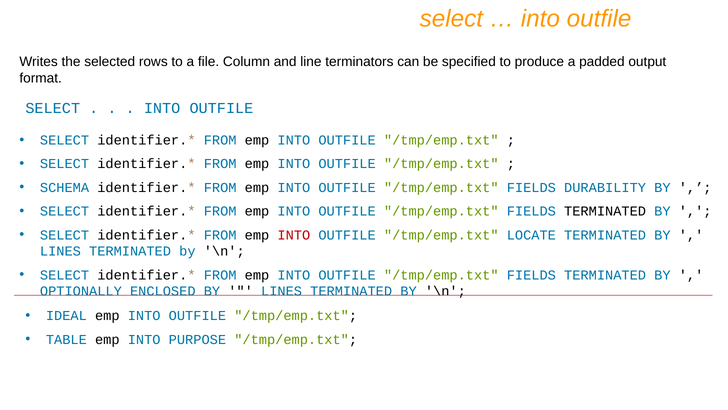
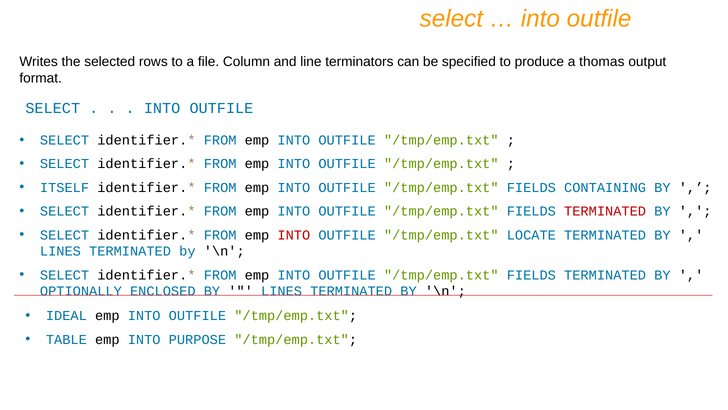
padded: padded -> thomas (602, 62)
SCHEMA: SCHEMA -> ITSELF (65, 187)
DURABILITY: DURABILITY -> CONTAINING (605, 187)
TERMINATED colour: black -> red (605, 211)
